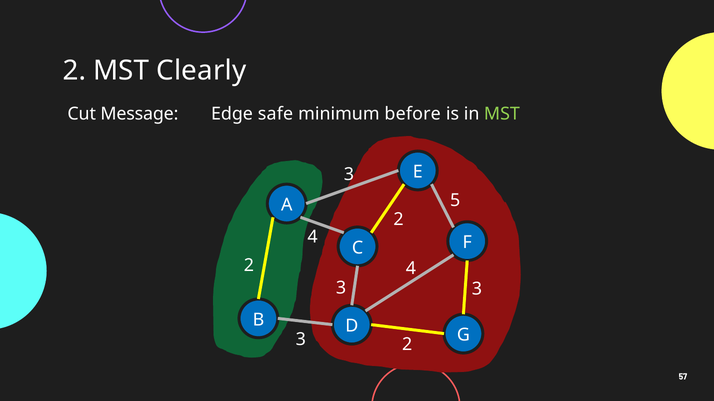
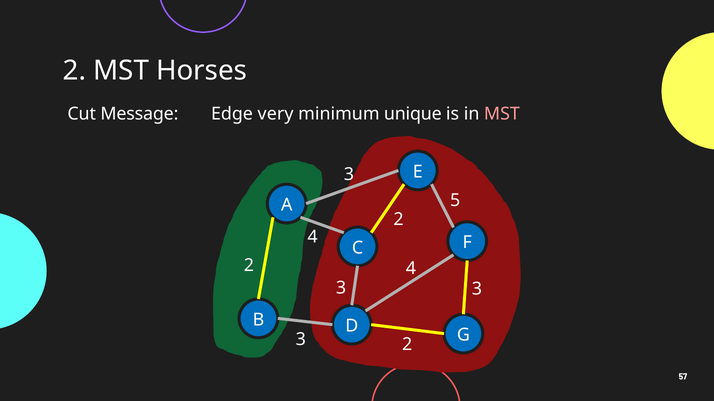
Clearly: Clearly -> Horses (202, 71)
safe: safe -> very (276, 114)
before: before -> unique (413, 114)
MST colour: light green -> pink (502, 114)
